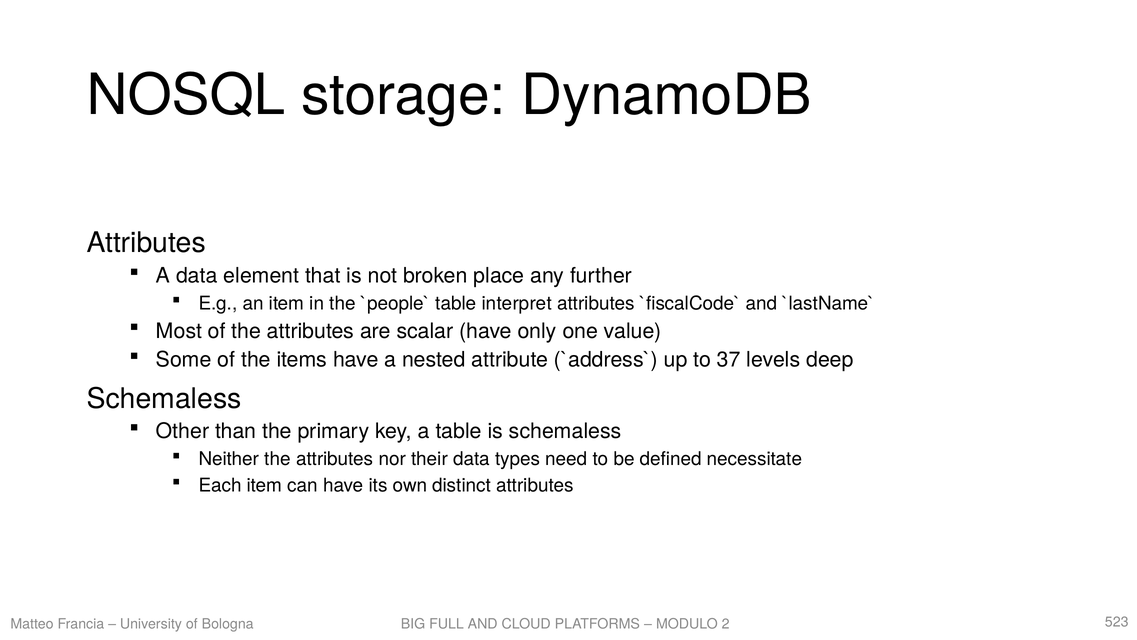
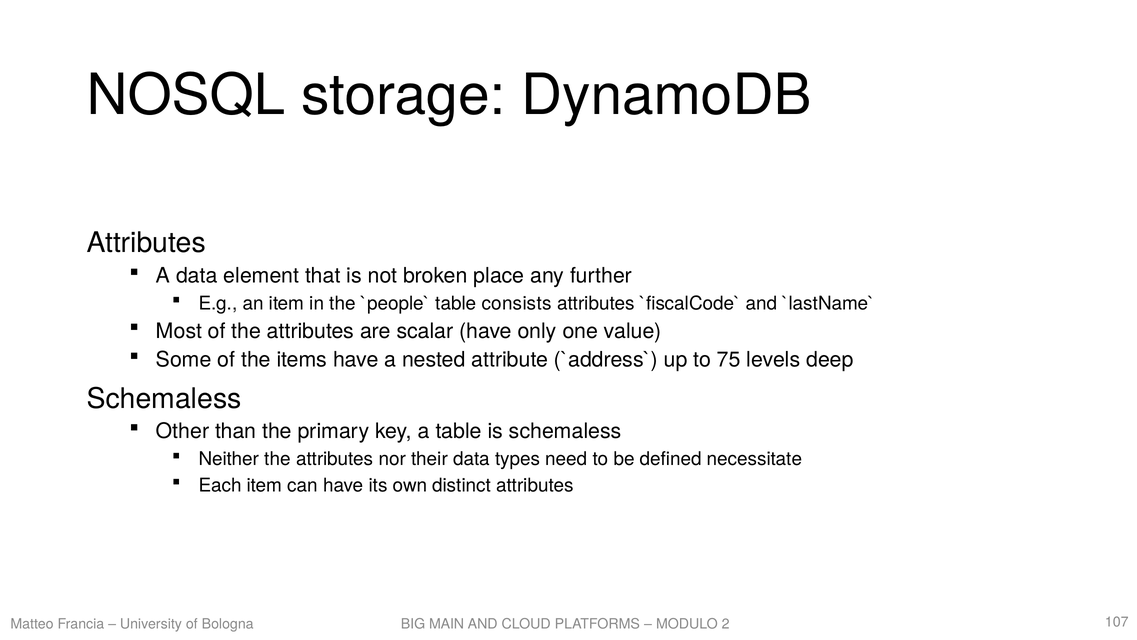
interpret: interpret -> consists (517, 303)
37: 37 -> 75 (729, 360)
FULL: FULL -> MAIN (447, 623)
523: 523 -> 107 (1117, 622)
